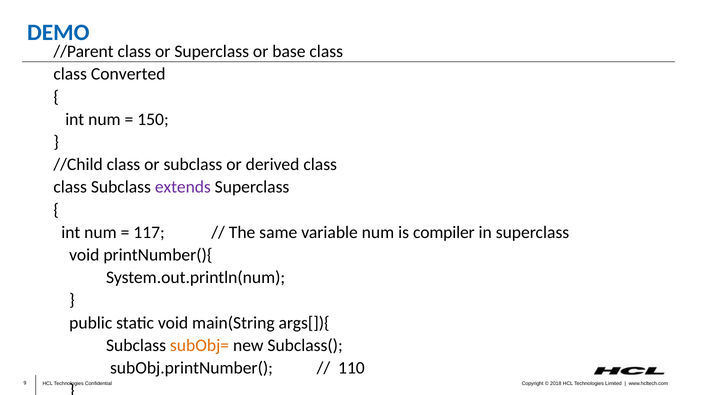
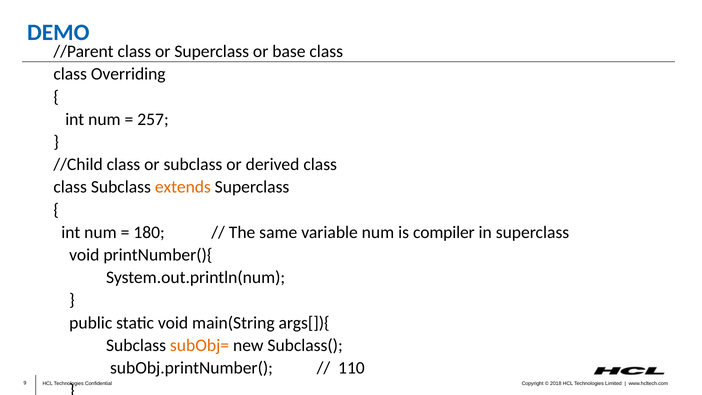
Converted: Converted -> Overriding (128, 74)
150: 150 -> 257 (153, 119)
extends colour: purple -> orange (183, 187)
117: 117 -> 180 (149, 232)
